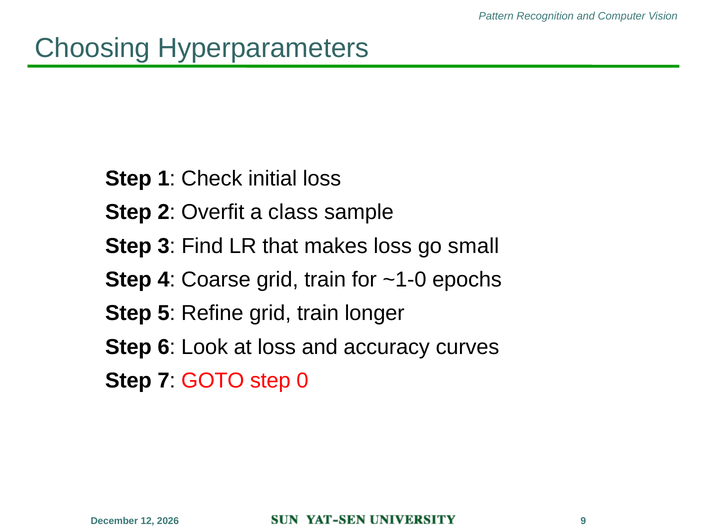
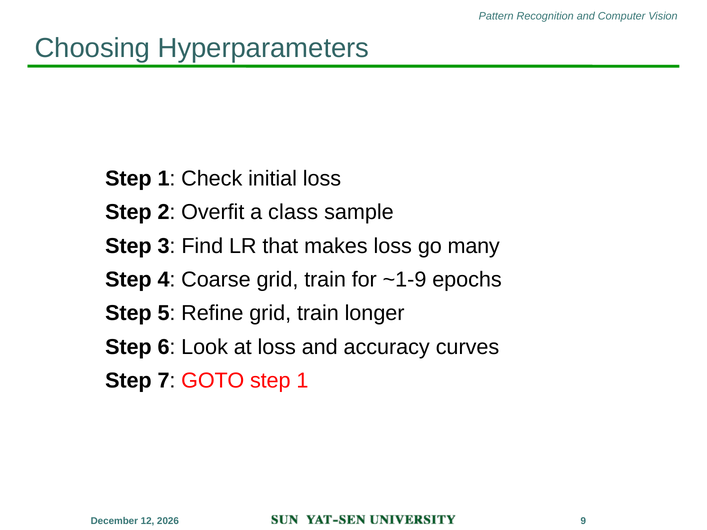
small: small -> many (474, 246)
~1-0: ~1-0 -> ~1-9 (405, 280)
GOTO step 0: 0 -> 1 (302, 381)
